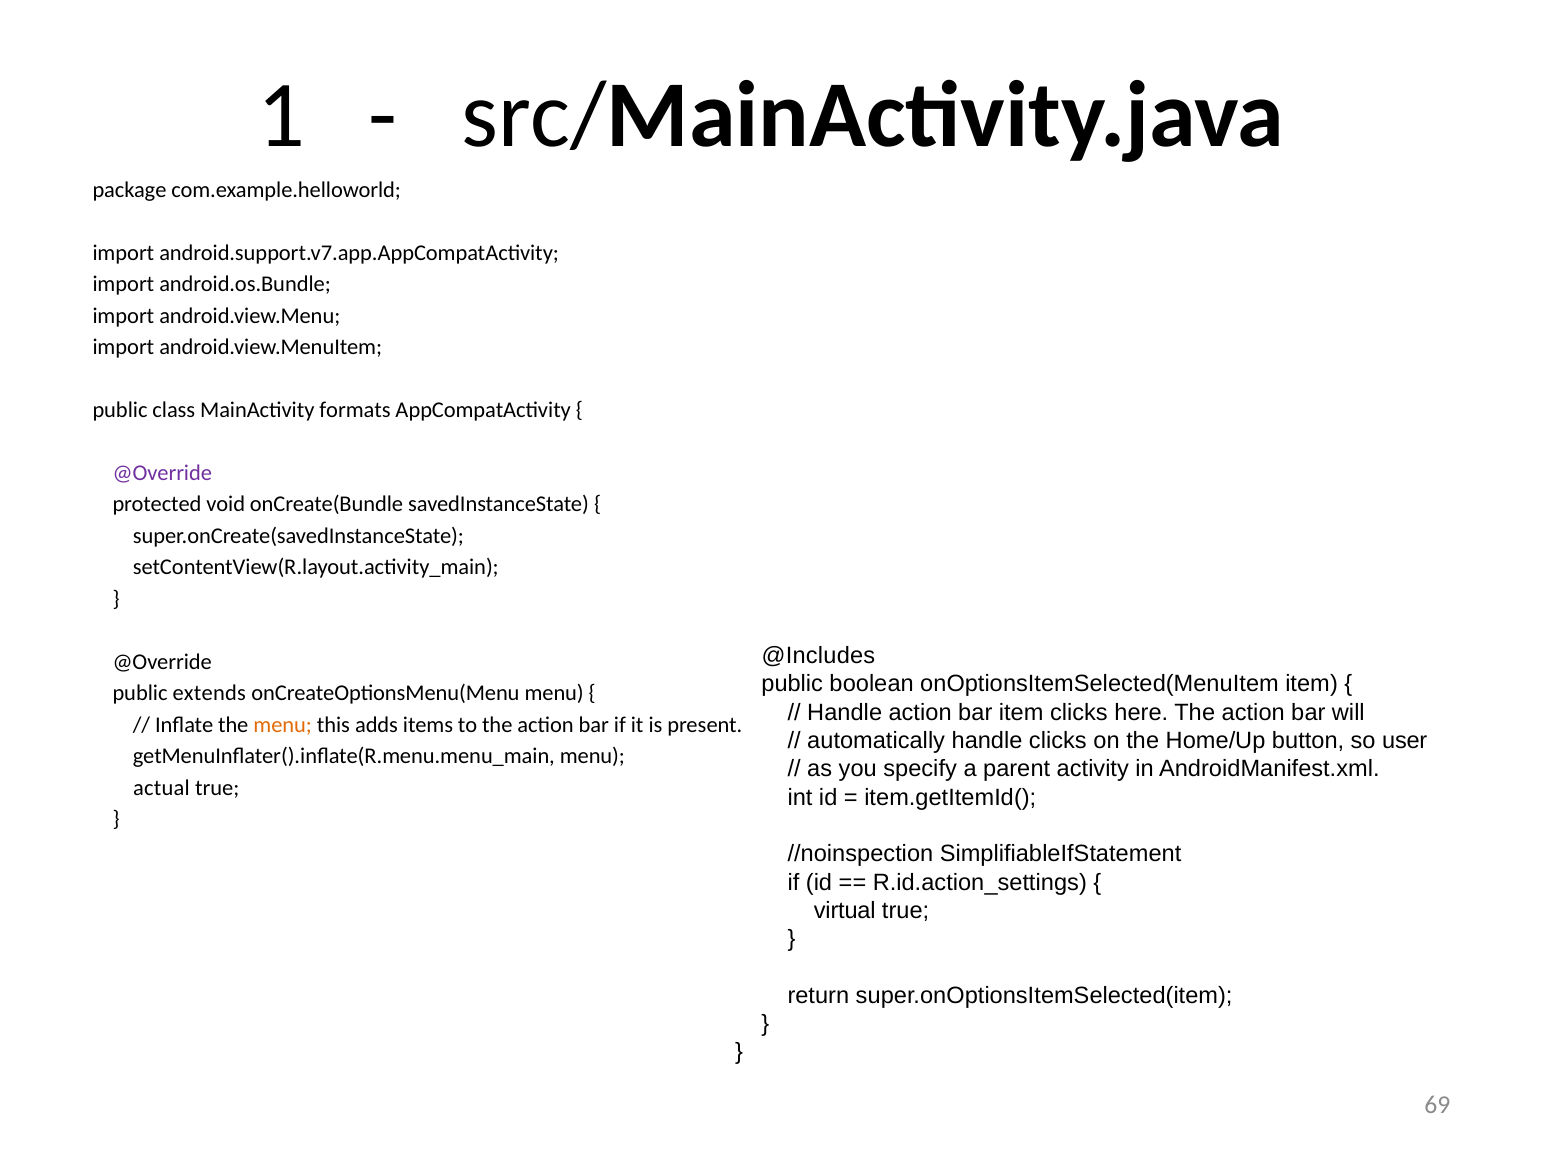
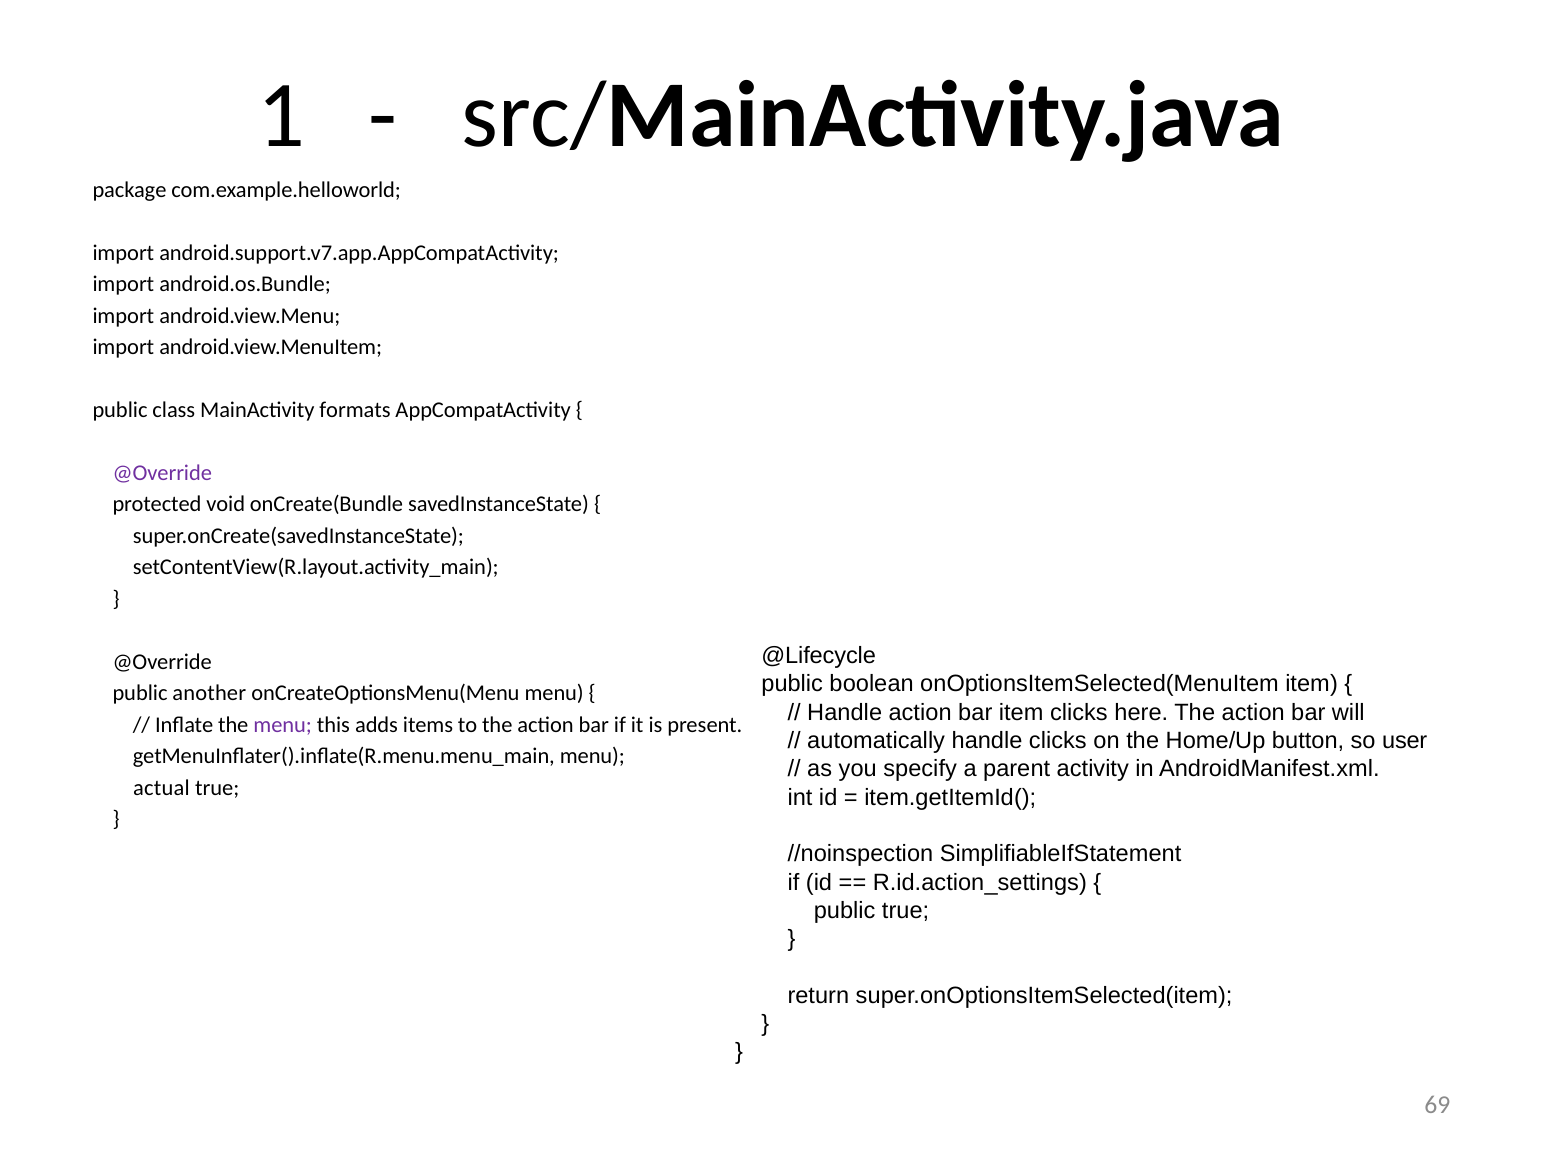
@Includes: @Includes -> @Lifecycle (819, 656)
extends: extends -> another (209, 693)
menu colour: orange -> purple (283, 725)
virtual: virtual -> public (845, 911)
